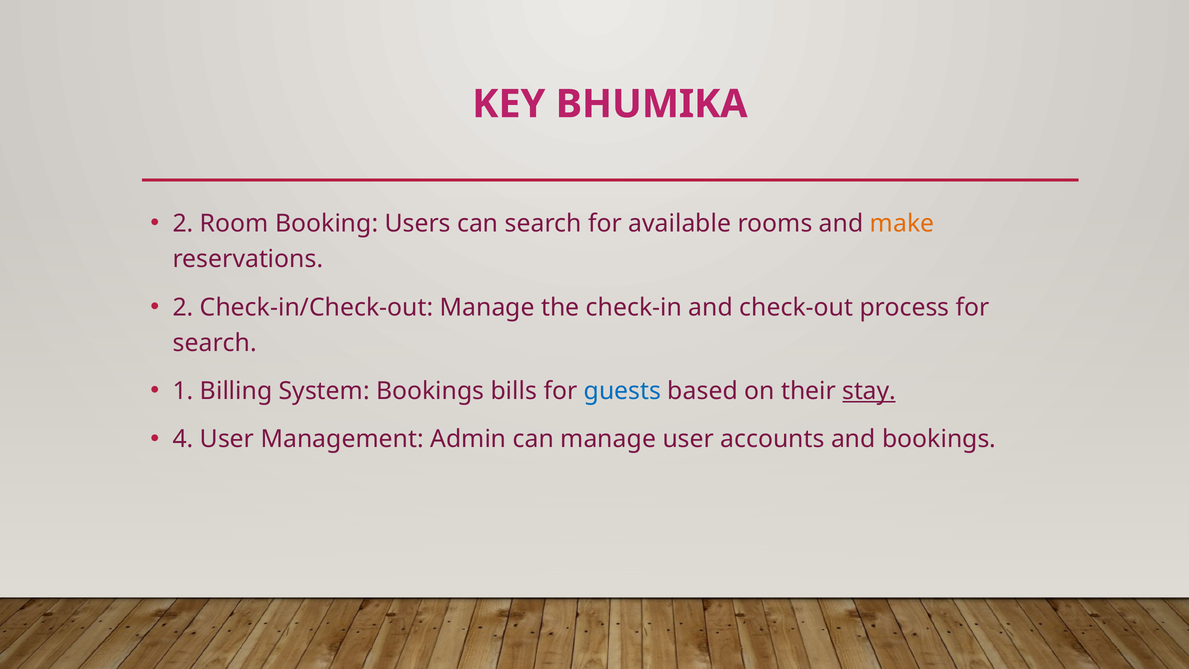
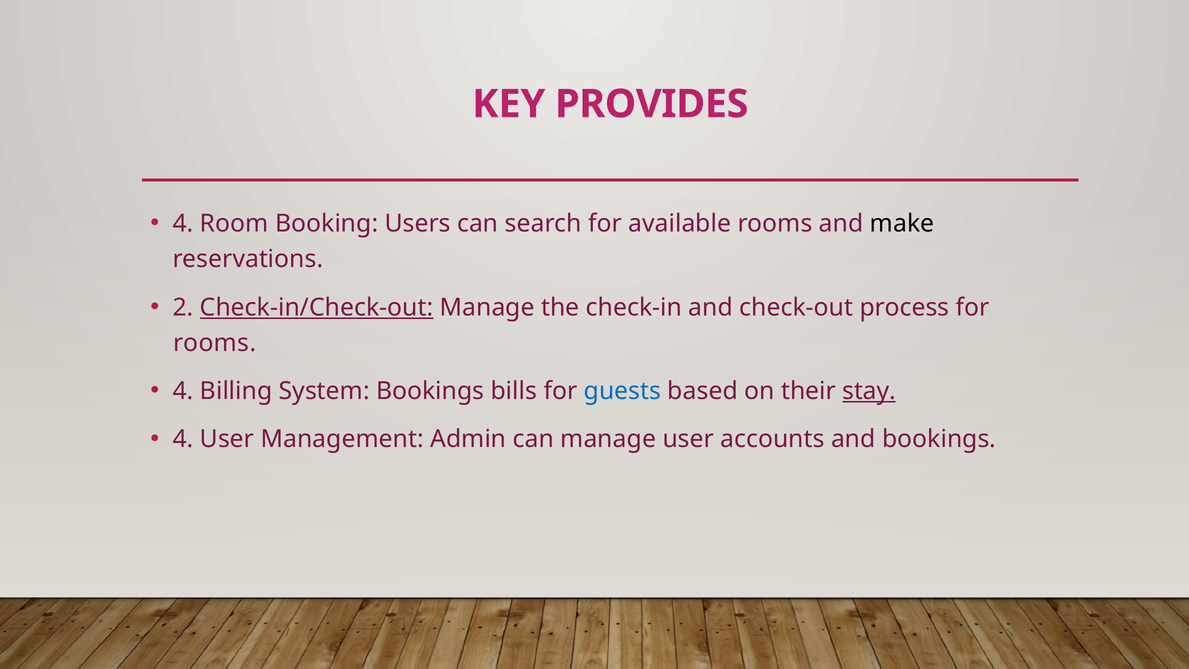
BHUMIKA: BHUMIKA -> PROVIDES (652, 104)
2: 2 -> 4 (183, 224)
make colour: orange -> black (902, 224)
Check-in/Check-out underline: none -> present (317, 307)
search: search -> rooms (215, 343)
1: 1 -> 4 (183, 391)
